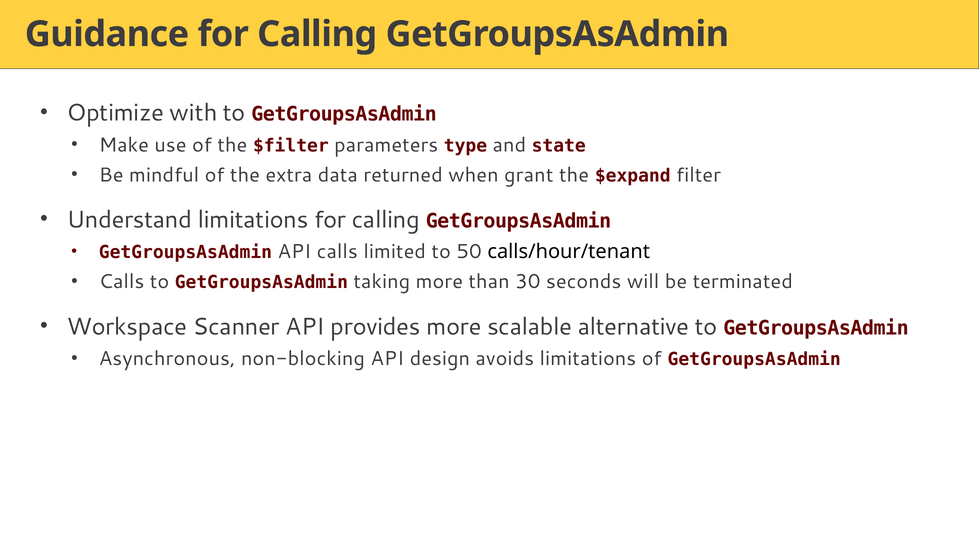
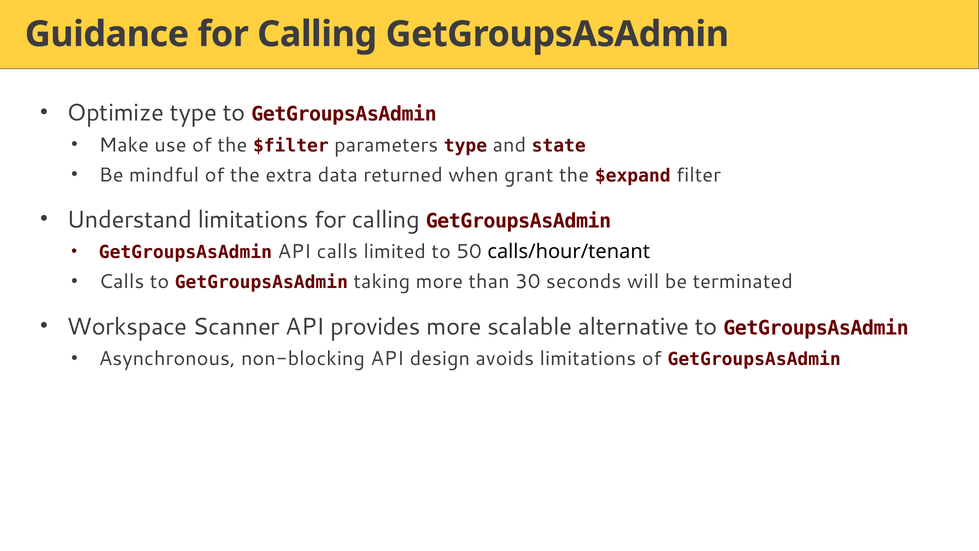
Optimize with: with -> type (193, 113)
